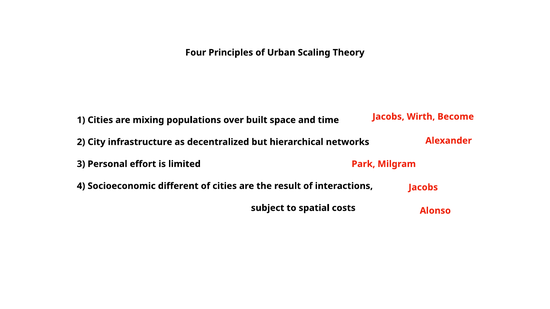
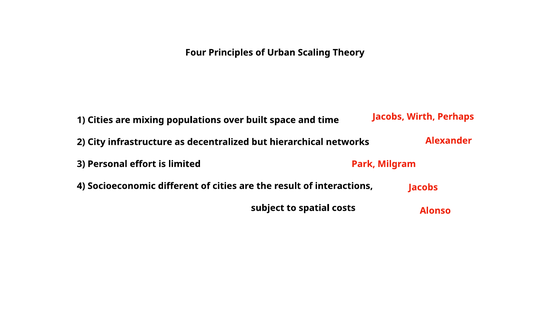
Become: Become -> Perhaps (456, 117)
